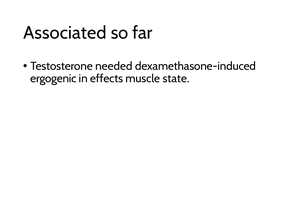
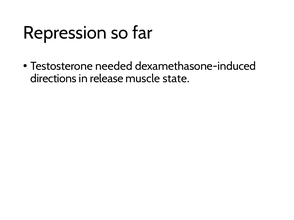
Associated: Associated -> Repression (65, 33)
ergogenic: ergogenic -> directions (53, 79)
effects: effects -> release (107, 79)
